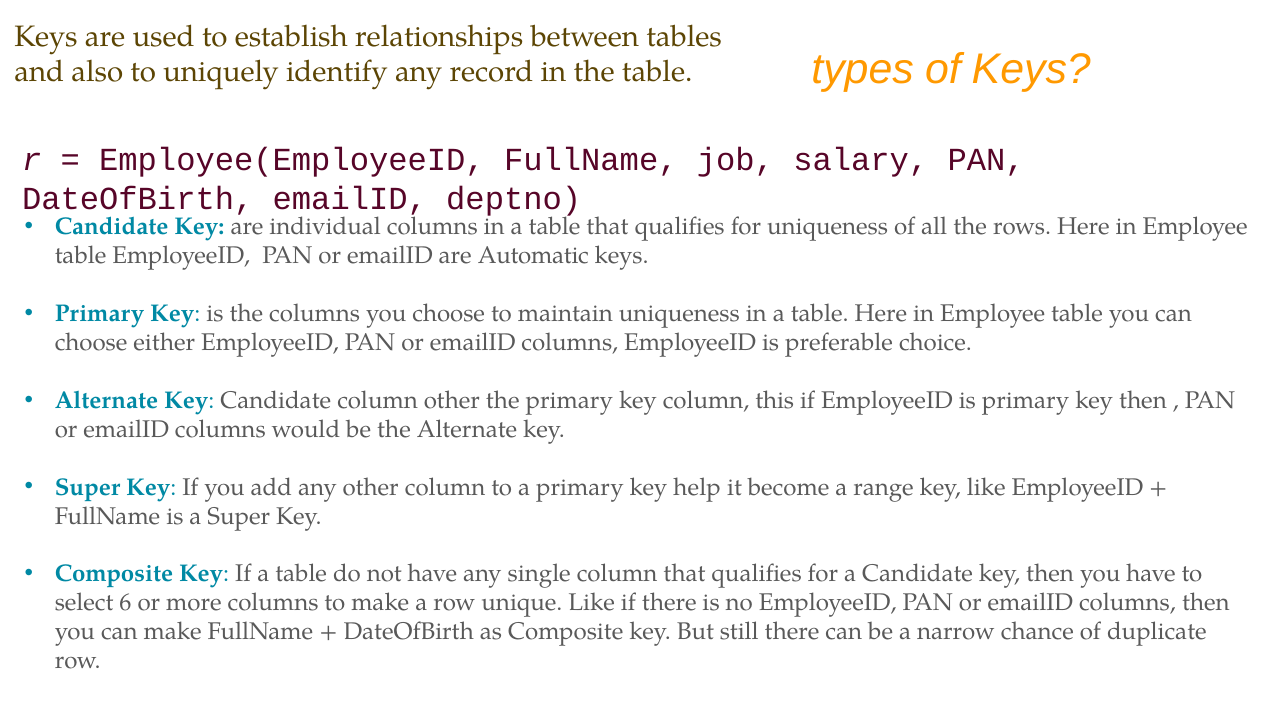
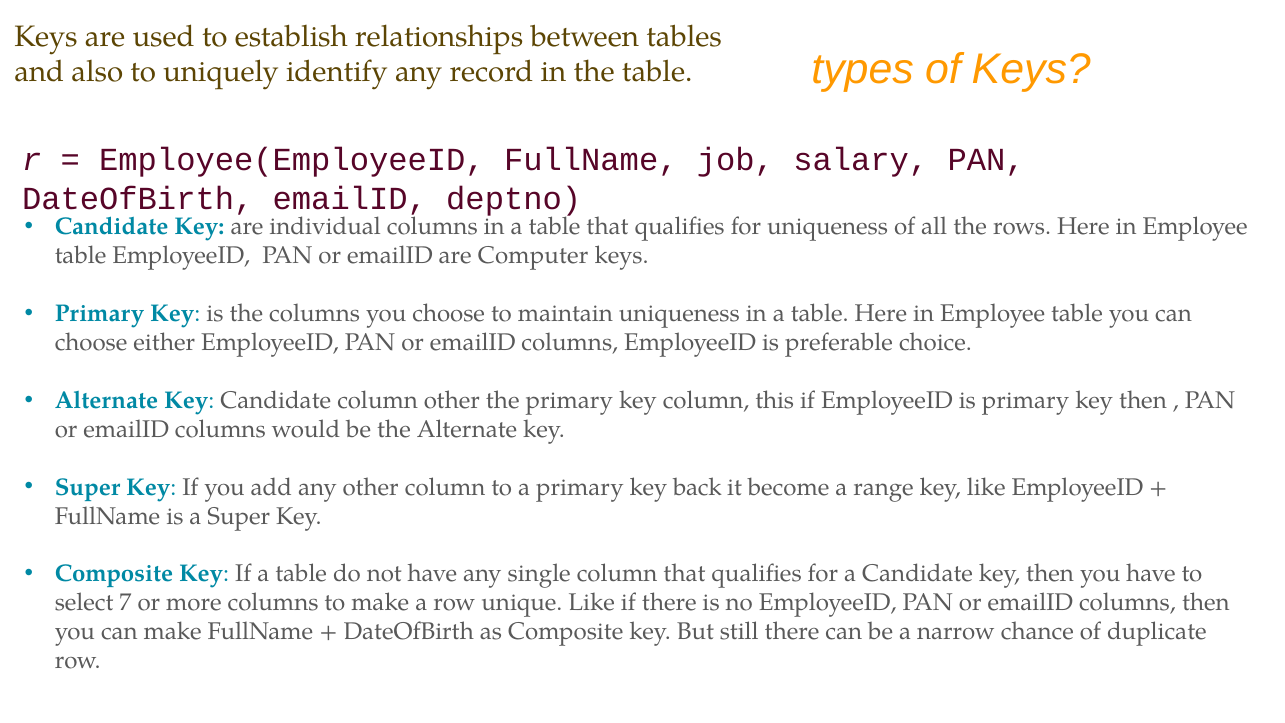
Automatic: Automatic -> Computer (533, 256)
help: help -> back (697, 487)
6: 6 -> 7 (125, 603)
